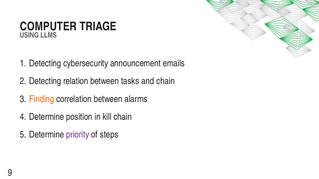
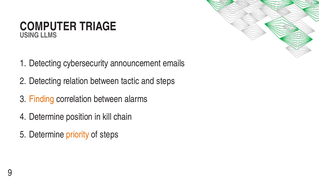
tasks: tasks -> tactic (130, 81)
and chain: chain -> steps (166, 81)
priority colour: purple -> orange (78, 135)
